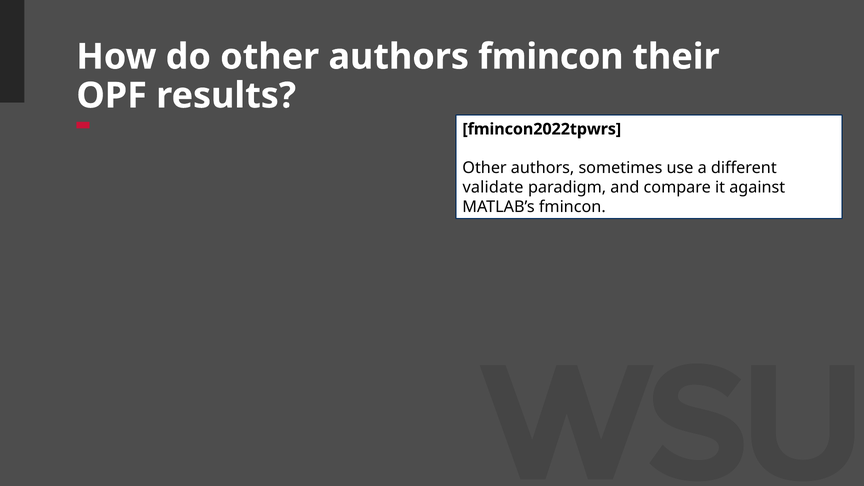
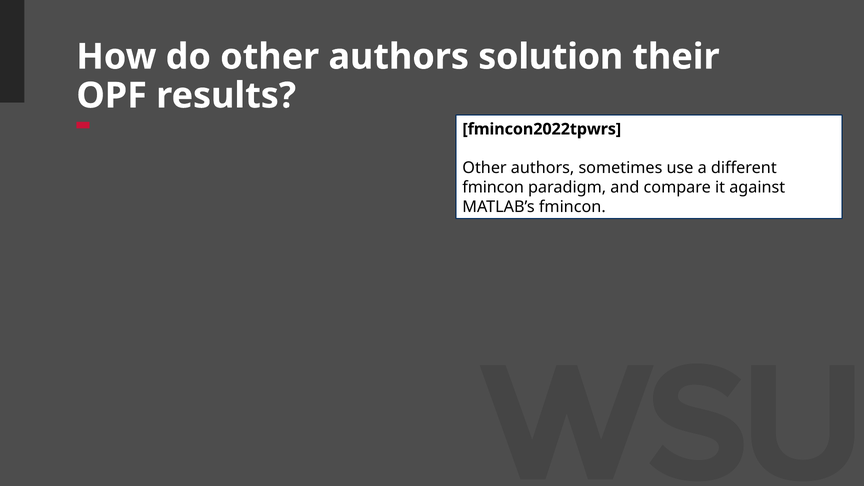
authors fmincon: fmincon -> solution (551, 57)
validate: validate -> fmincon (493, 187)
